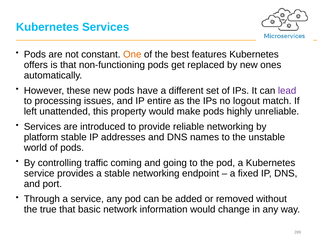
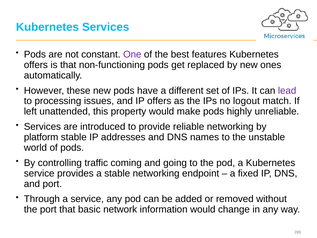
One colour: orange -> purple (132, 54)
IP entire: entire -> offers (159, 101)
the true: true -> port (48, 209)
